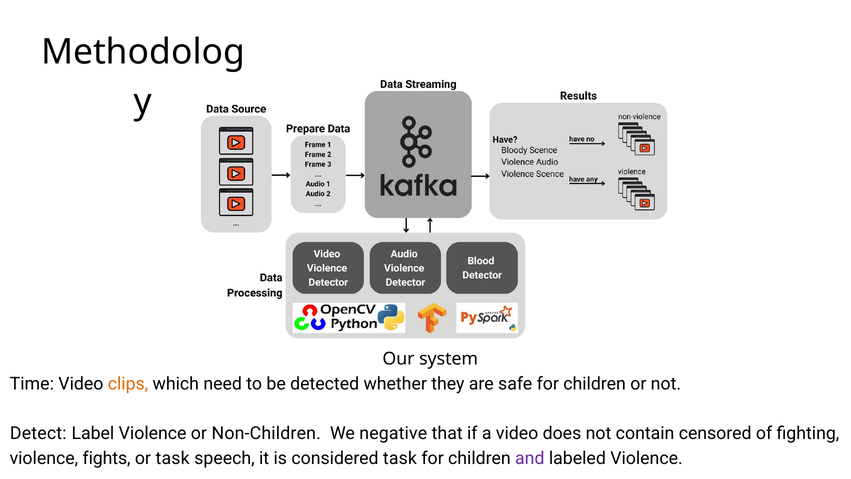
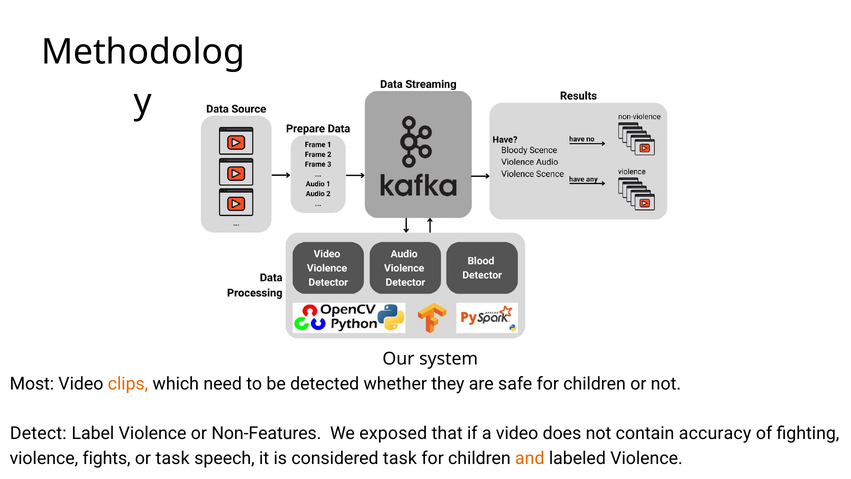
Time: Time -> Most (32, 384)
Non-Children: Non-Children -> Non-Features (266, 433)
negative: negative -> exposed (393, 433)
censored: censored -> accuracy (715, 433)
and colour: purple -> orange (530, 458)
